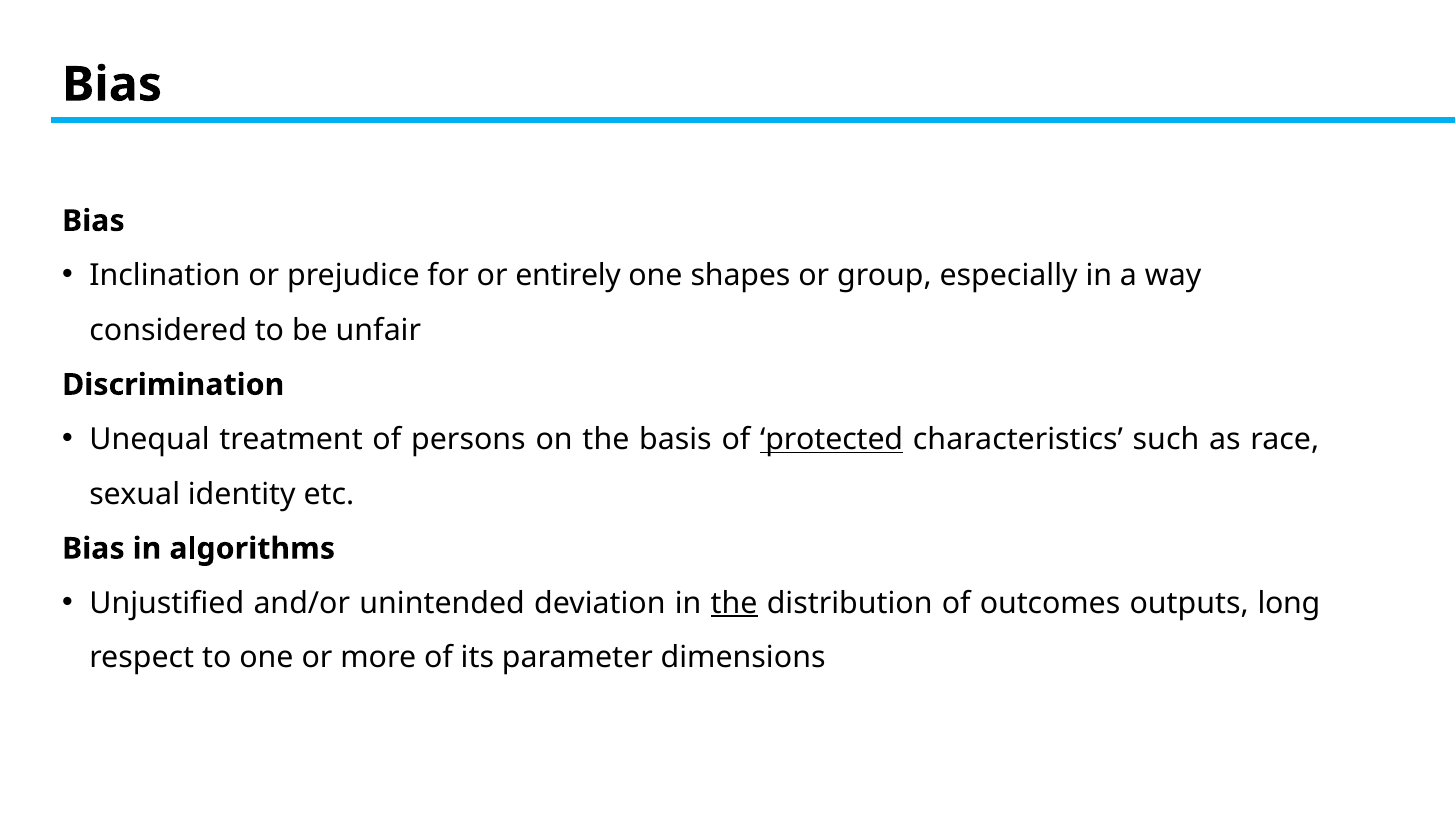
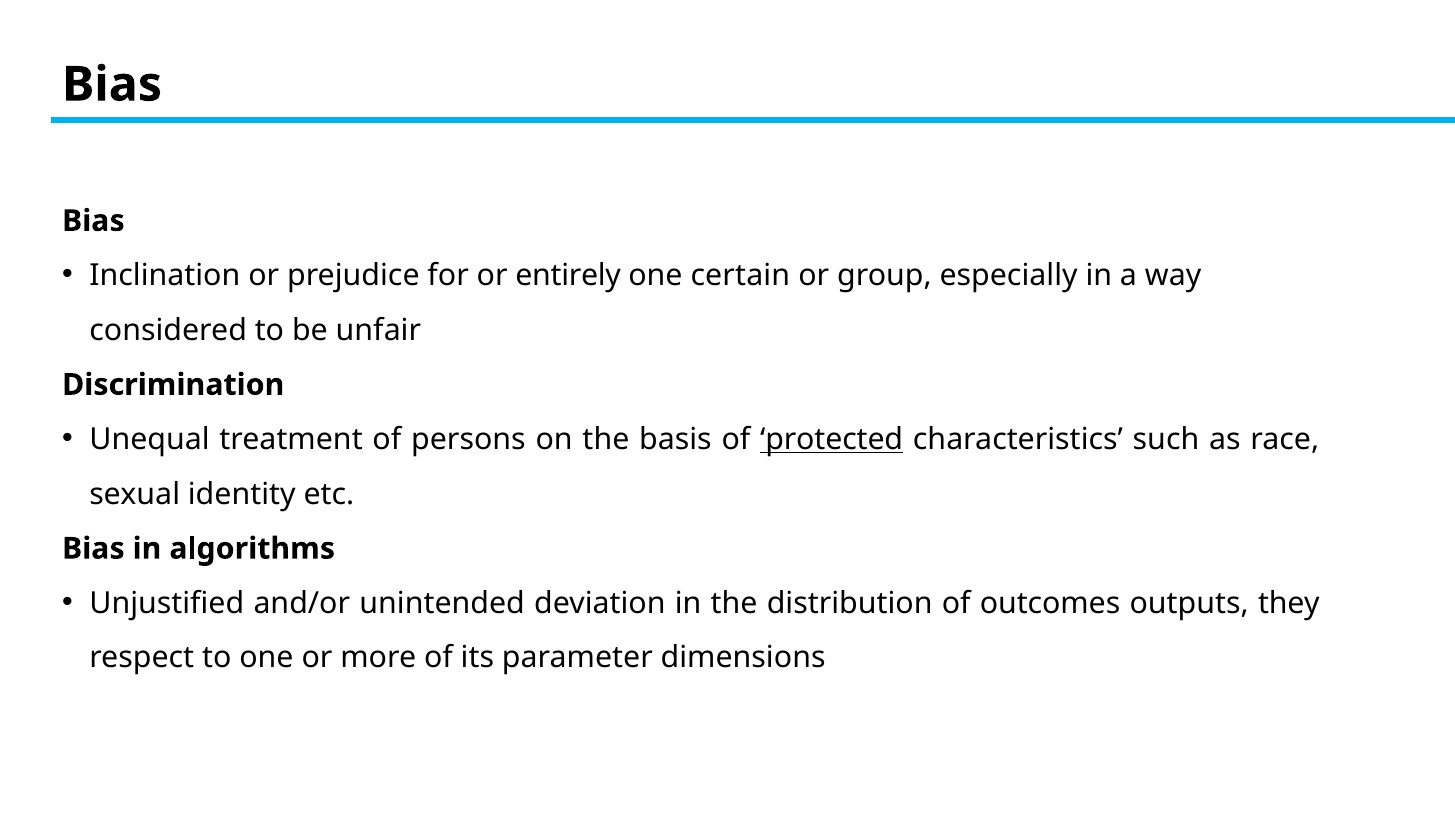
shapes: shapes -> certain (740, 276)
the underline: present -> none (734, 604)
long: long -> they (1289, 604)
